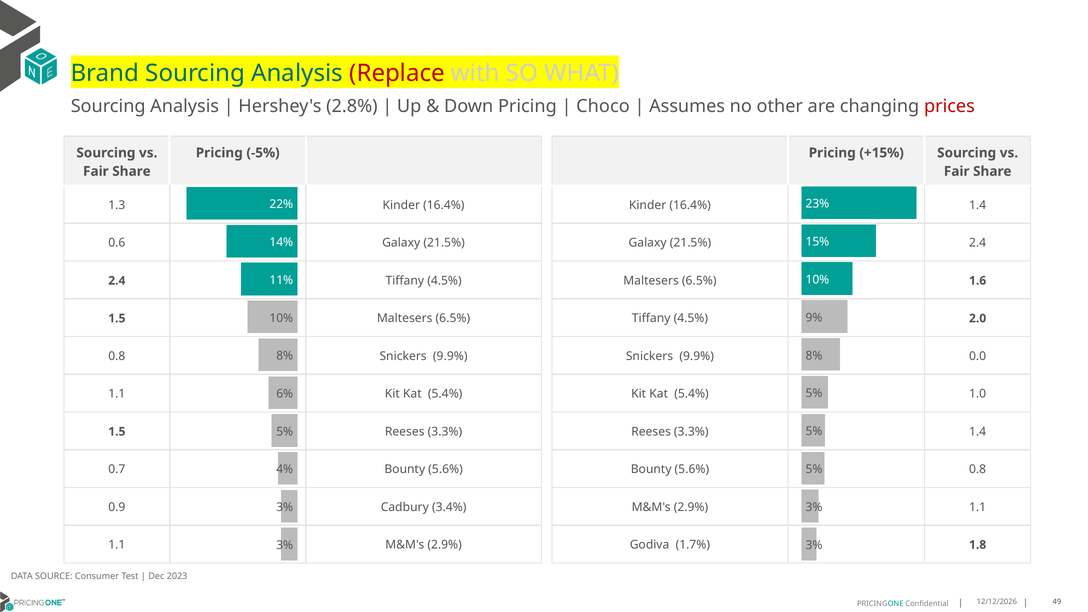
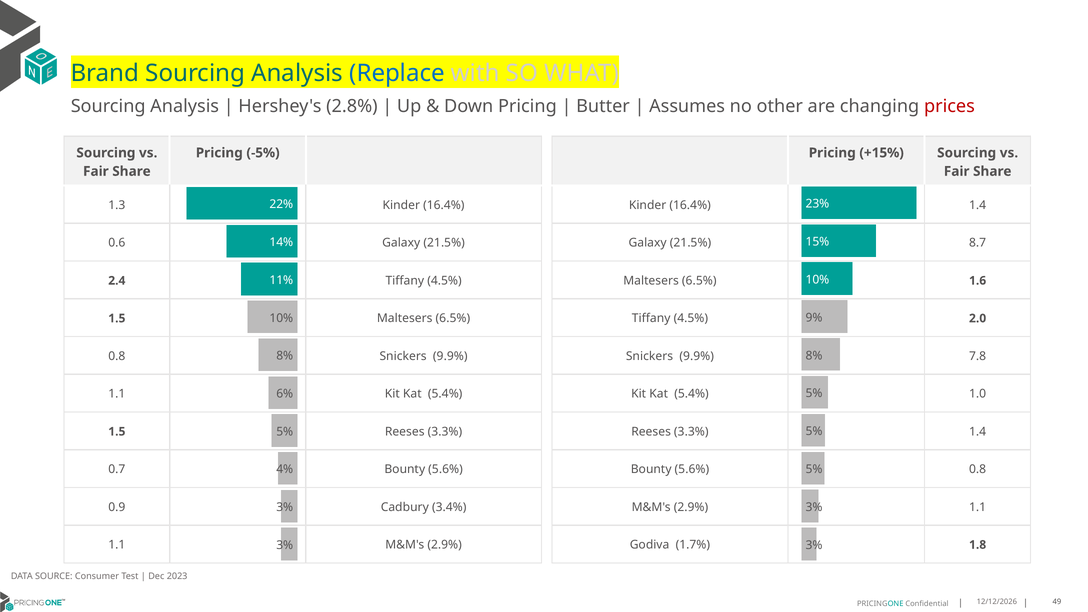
Replace colour: red -> blue (397, 73)
Choco: Choco -> Butter (603, 106)
2.4: 2.4 -> 8.7 (978, 243)
0.0: 0.0 -> 7.8 (978, 356)
